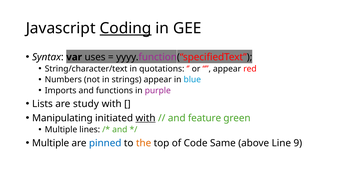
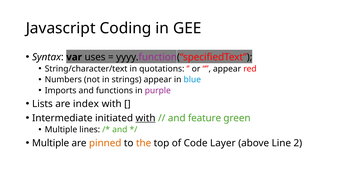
Coding underline: present -> none (126, 28)
study: study -> index (86, 104)
Manipulating: Manipulating -> Intermediate (62, 118)
pinned colour: blue -> orange (105, 143)
Same: Same -> Layer (223, 143)
9: 9 -> 2 (298, 143)
